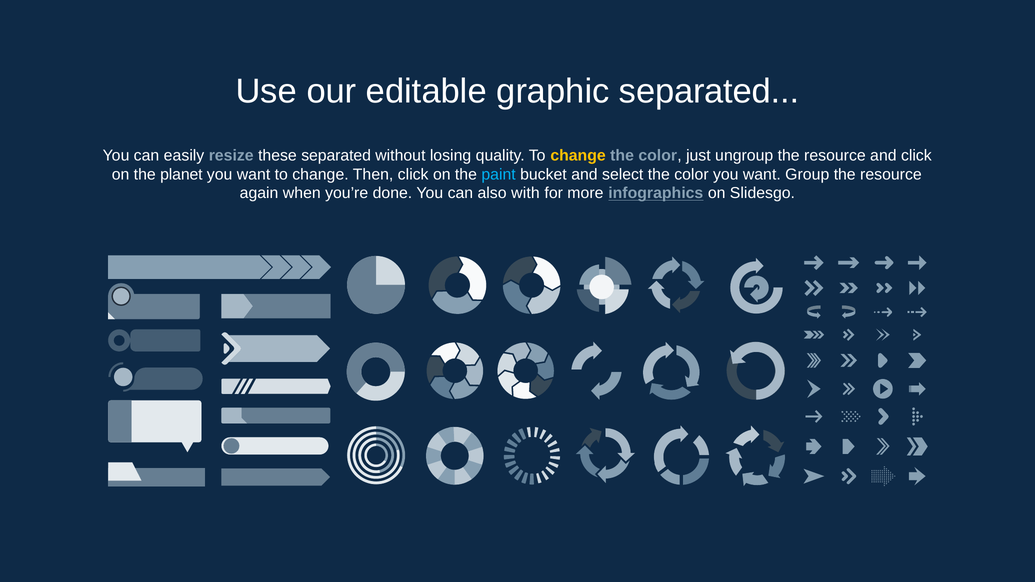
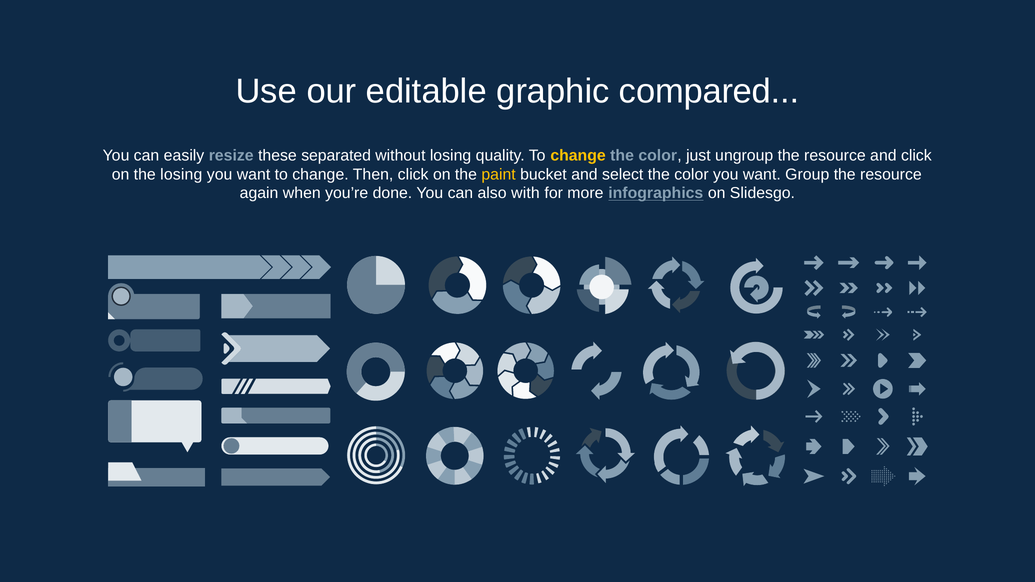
graphic separated: separated -> compared (709, 91)
the planet: planet -> losing (181, 174)
paint colour: light blue -> yellow (499, 174)
